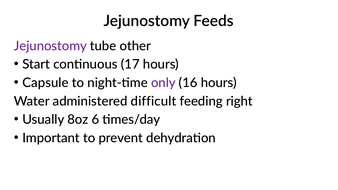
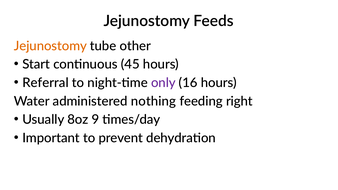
Jejunostomy colour: purple -> orange (50, 46)
17: 17 -> 45 (130, 64)
Capsule: Capsule -> Referral (46, 83)
difficult: difficult -> nothing (154, 101)
6: 6 -> 9 (95, 120)
